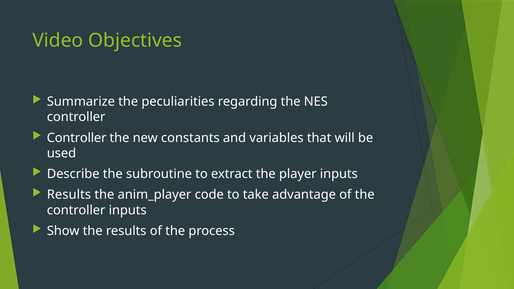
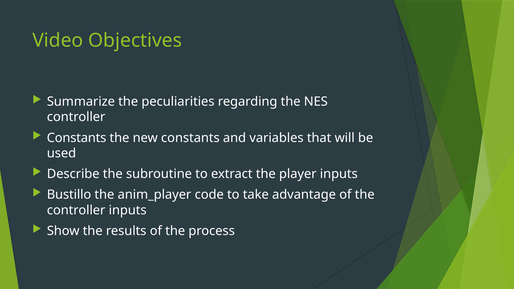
Controller: Controller -> Constants (77, 138)
Results: Results -> Bustillo (69, 195)
